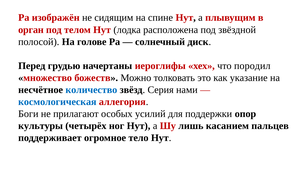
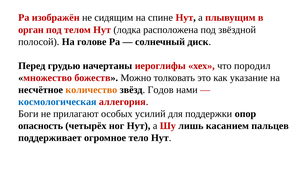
количество colour: blue -> orange (91, 90)
Серия: Серия -> Годов (161, 90)
культуры: культуры -> опасность (41, 126)
